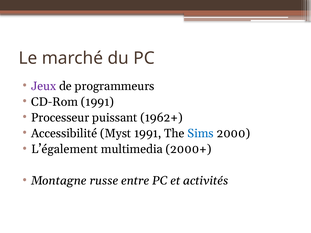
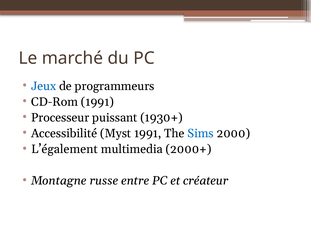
Jeux colour: purple -> blue (44, 86)
1962+: 1962+ -> 1930+ (162, 118)
activités: activités -> créateur (206, 181)
